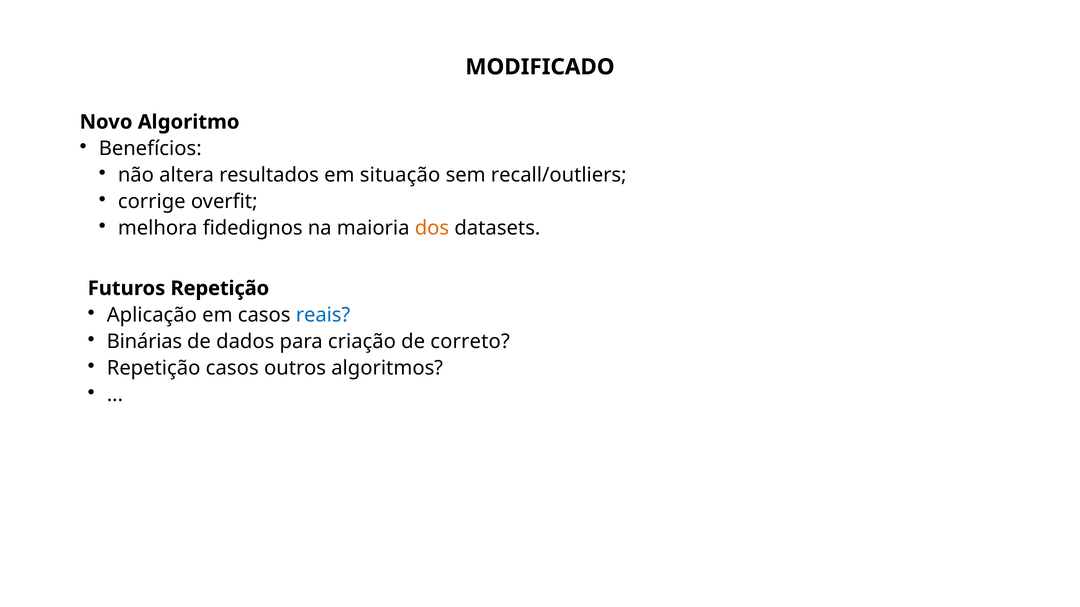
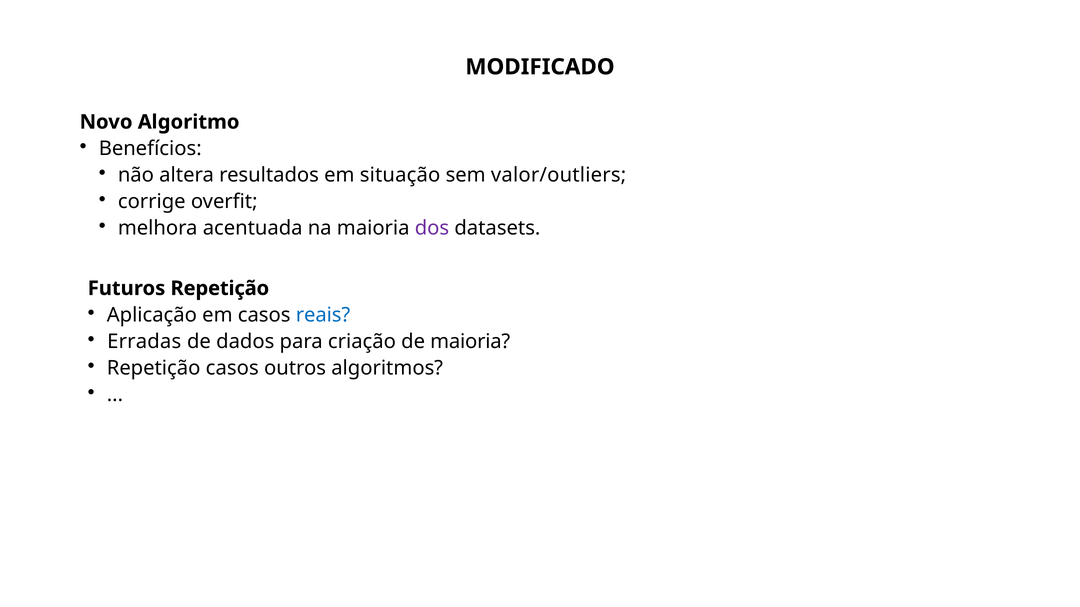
recall/outliers: recall/outliers -> valor/outliers (559, 175)
fidedignos: fidedignos -> acentuada (253, 228)
dos colour: orange -> purple (432, 228)
Binárias: Binárias -> Erradas (144, 342)
de correto: correto -> maioria (470, 342)
